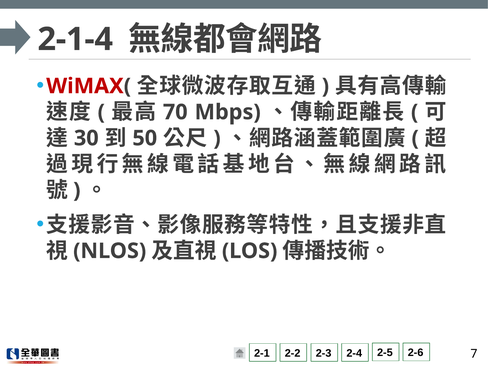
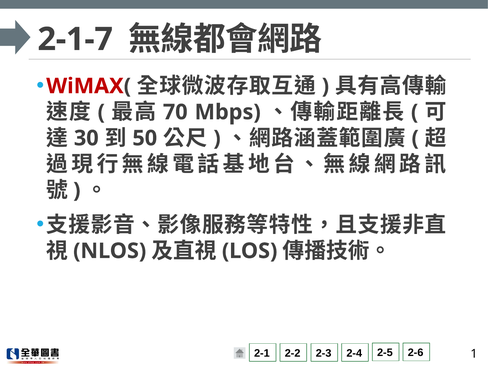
2-1-4: 2-1-4 -> 2-1-7 (75, 39)
7: 7 -> 1 (474, 354)
